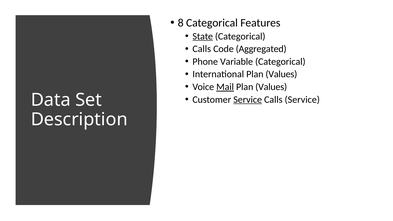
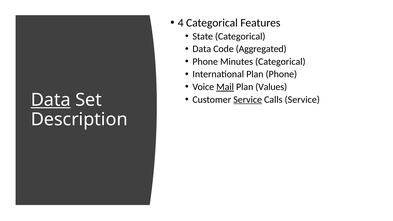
8: 8 -> 4 (181, 23)
State underline: present -> none (203, 36)
Calls: Calls -> Data (202, 49)
Variable: Variable -> Minutes (237, 62)
International Plan Values: Values -> Phone (281, 74)
Data underline: none -> present (51, 100)
